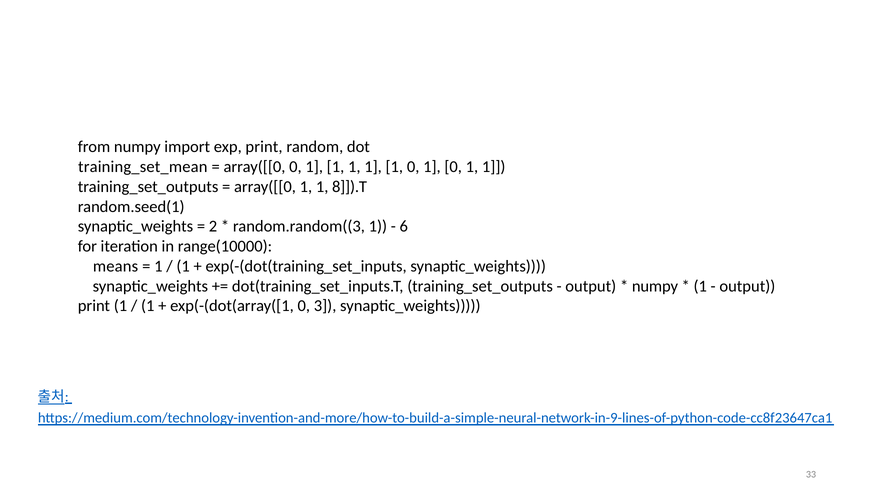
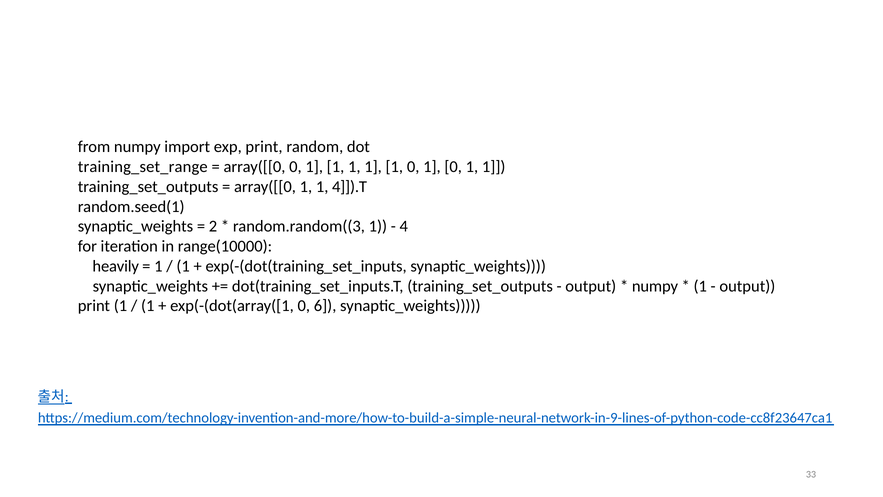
training_set_mean: training_set_mean -> training_set_range (143, 167)
8]]).T: 8]]).T -> 4]]).T (349, 187)
6: 6 -> 4 (404, 226)
means: means -> heavily (116, 266)
3: 3 -> 6 (325, 306)
